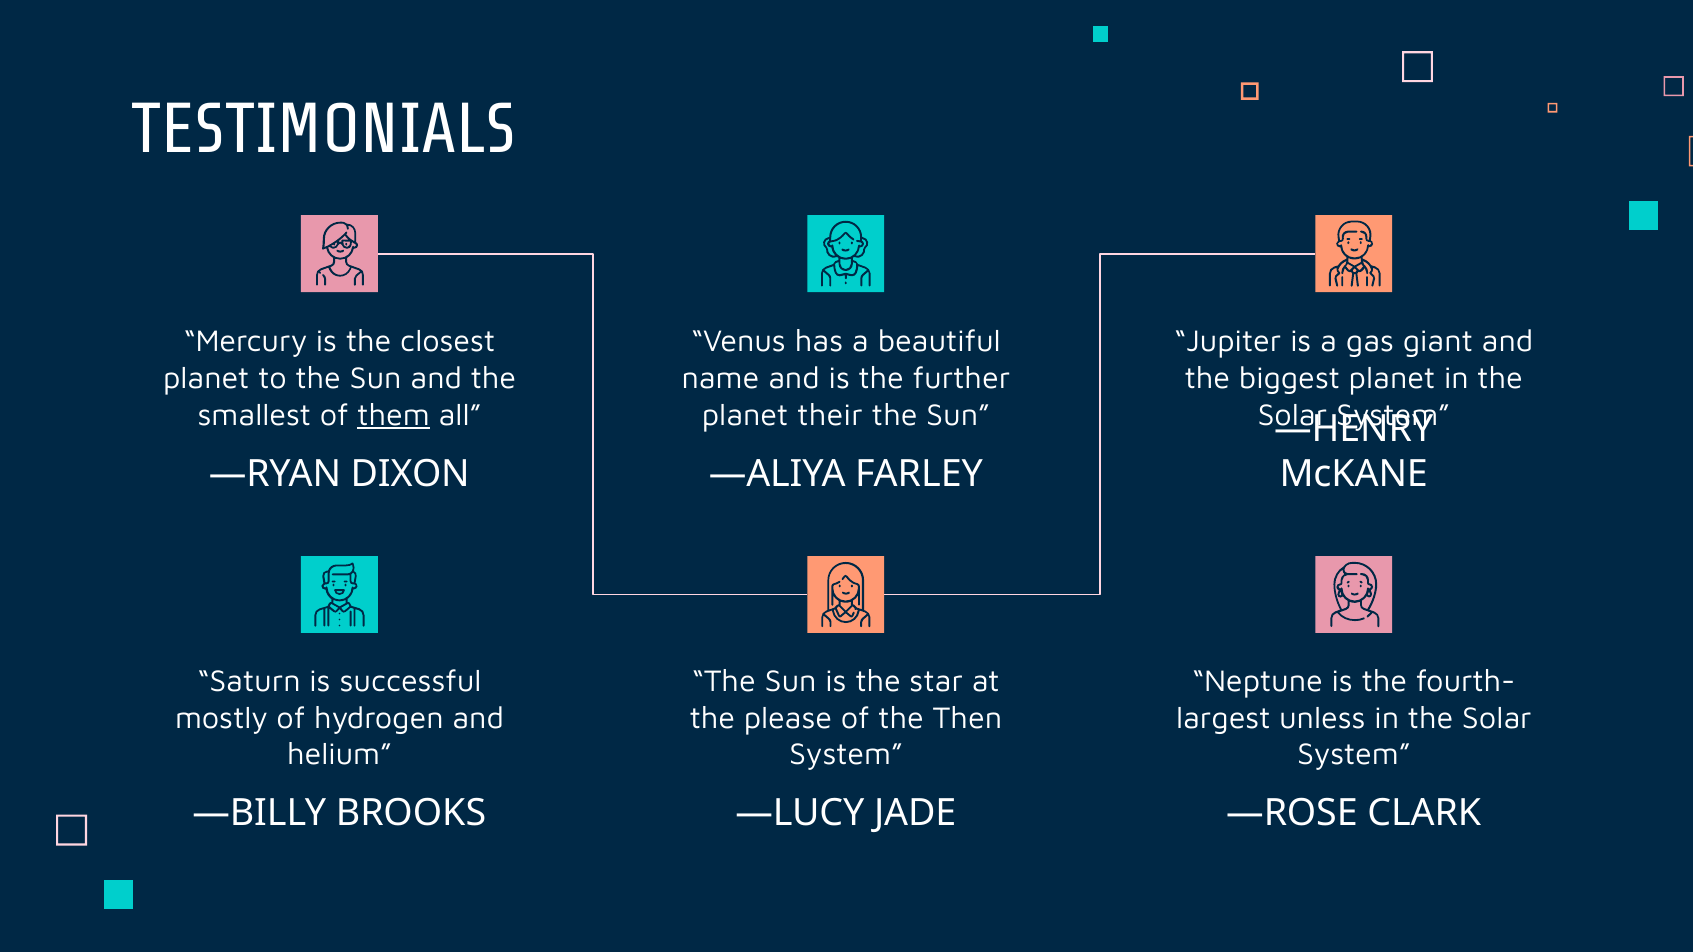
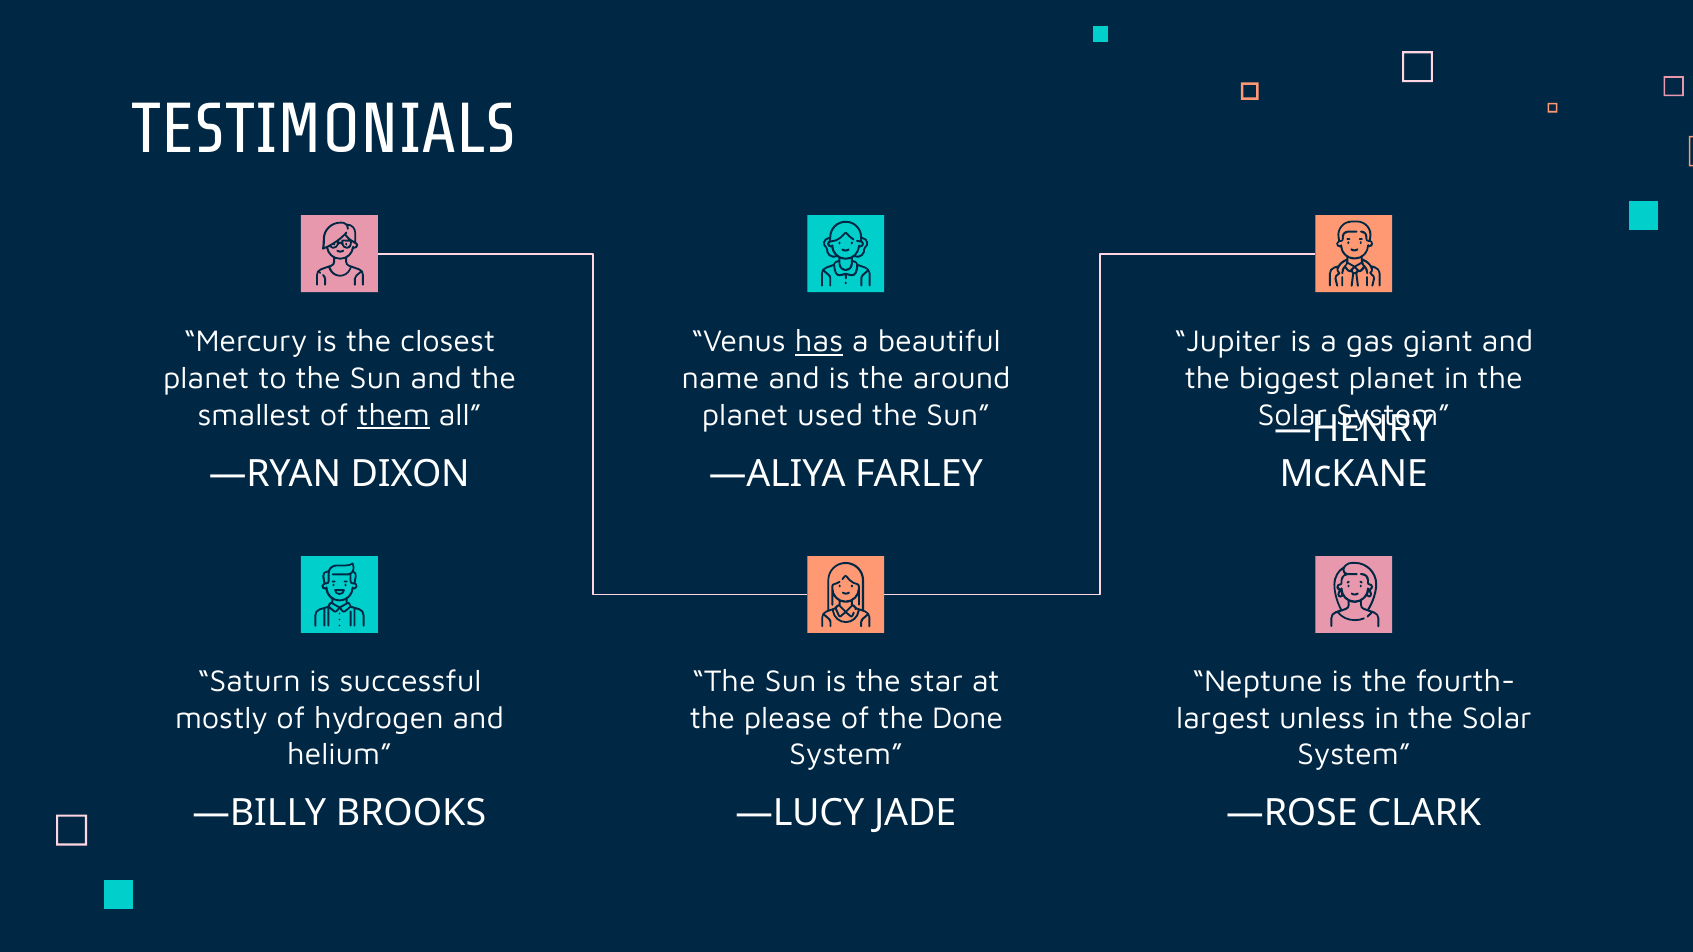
has underline: none -> present (819, 342)
further: further -> around (962, 378)
their: their -> used (830, 415)
Then: Then -> Done (968, 718)
